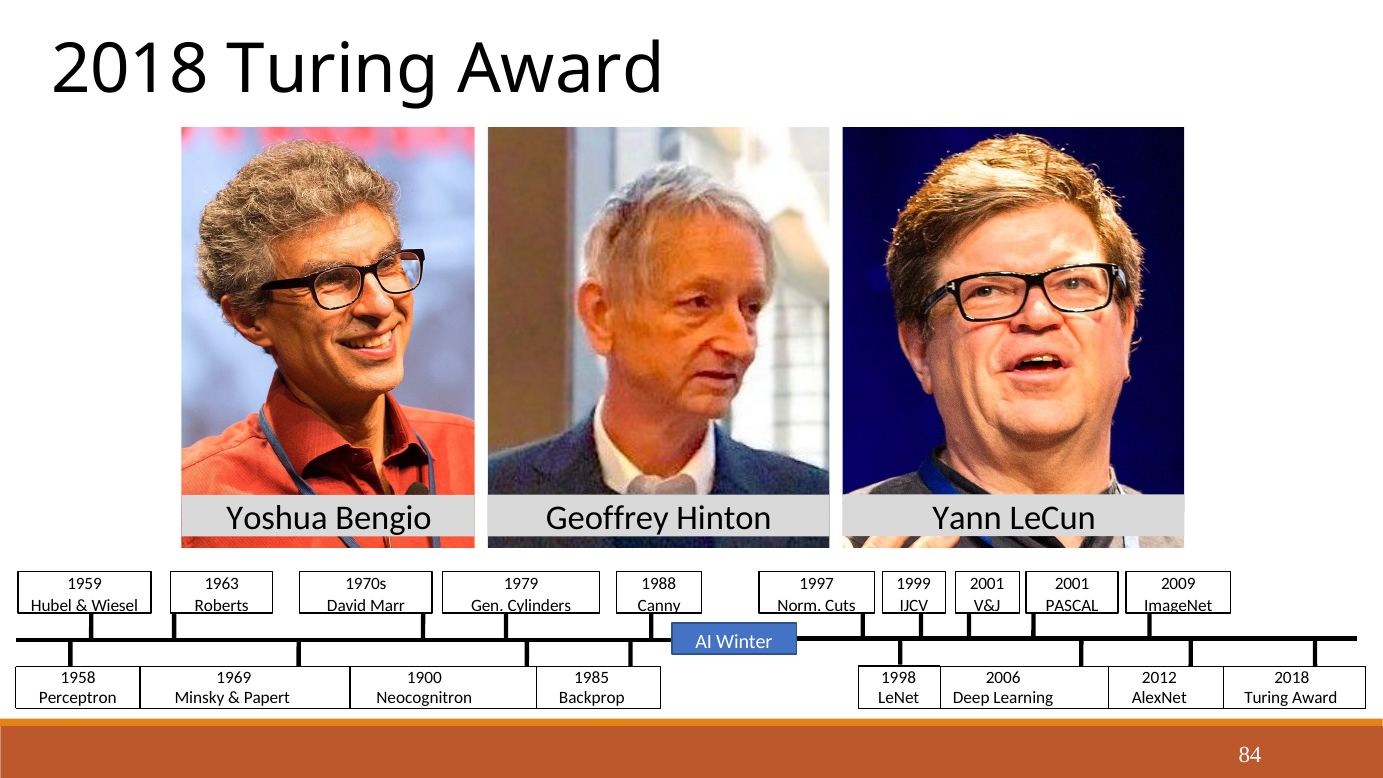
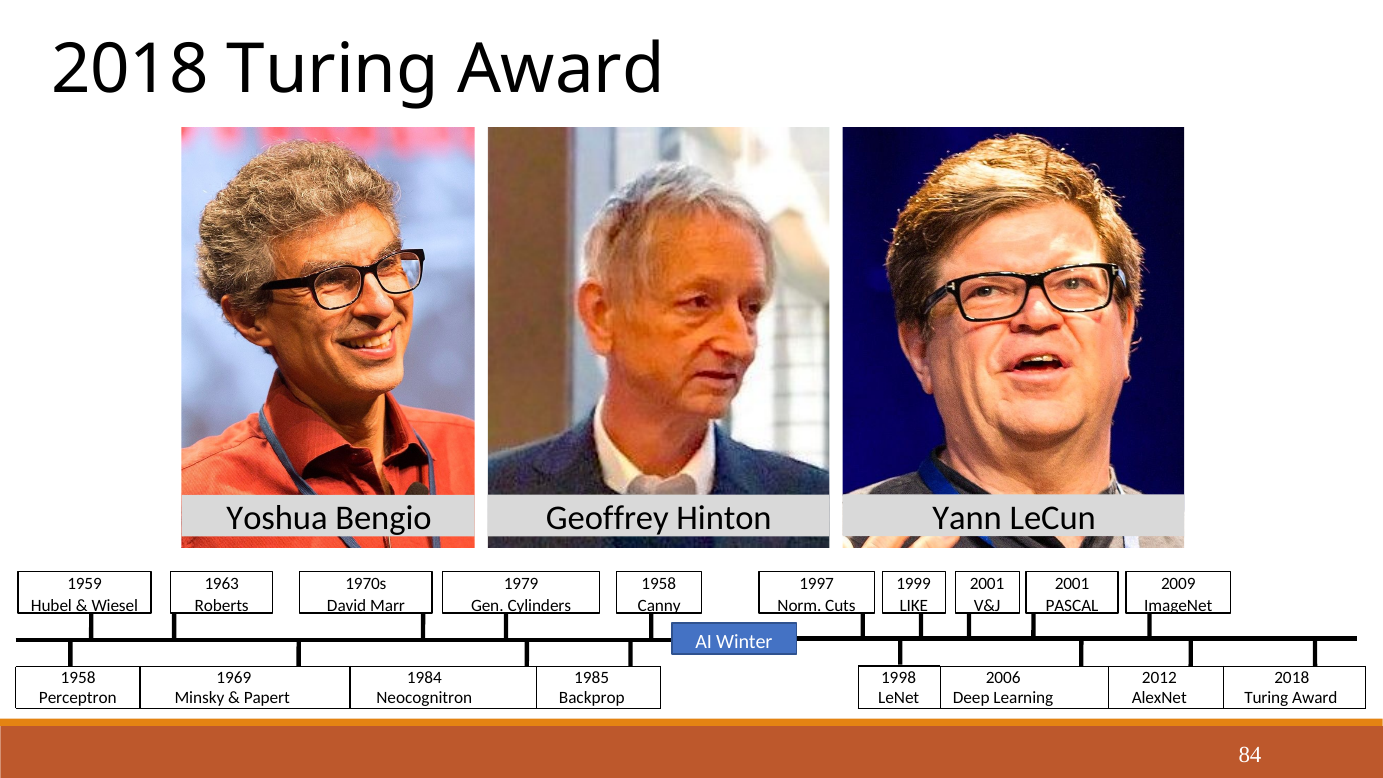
1988: 1988 -> 1958 (659, 584)
IJCV: IJCV -> LIKE (914, 606)
1900: 1900 -> 1984 (424, 677)
